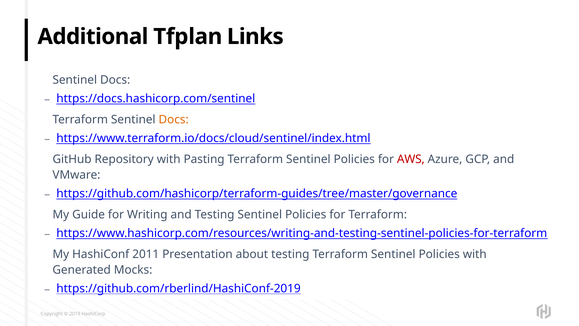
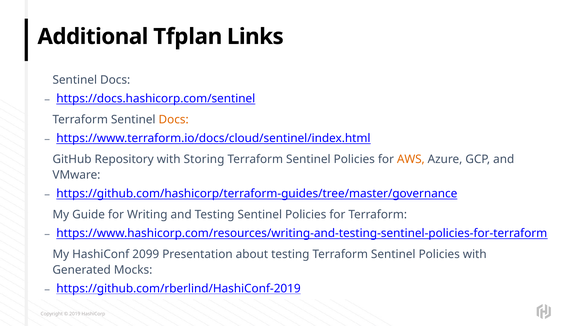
Pasting: Pasting -> Storing (204, 159)
AWS colour: red -> orange (411, 159)
2011: 2011 -> 2099 (146, 254)
